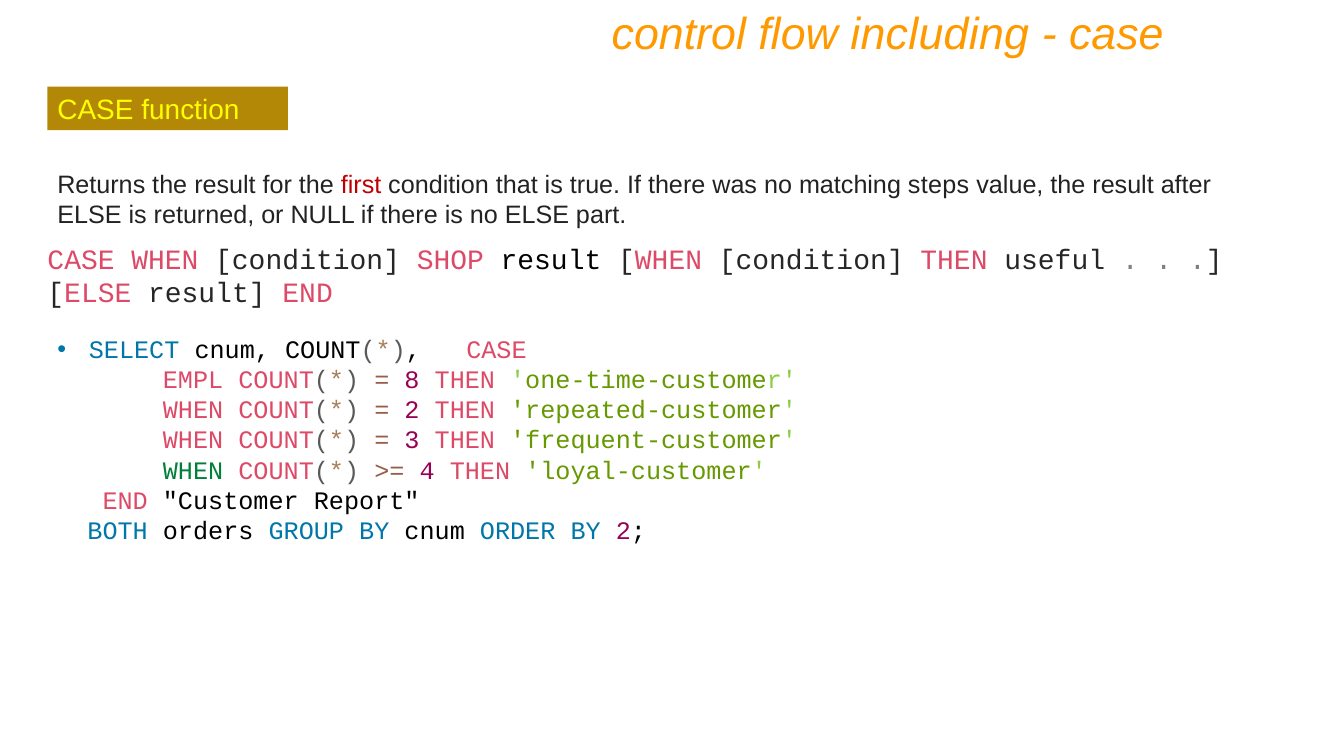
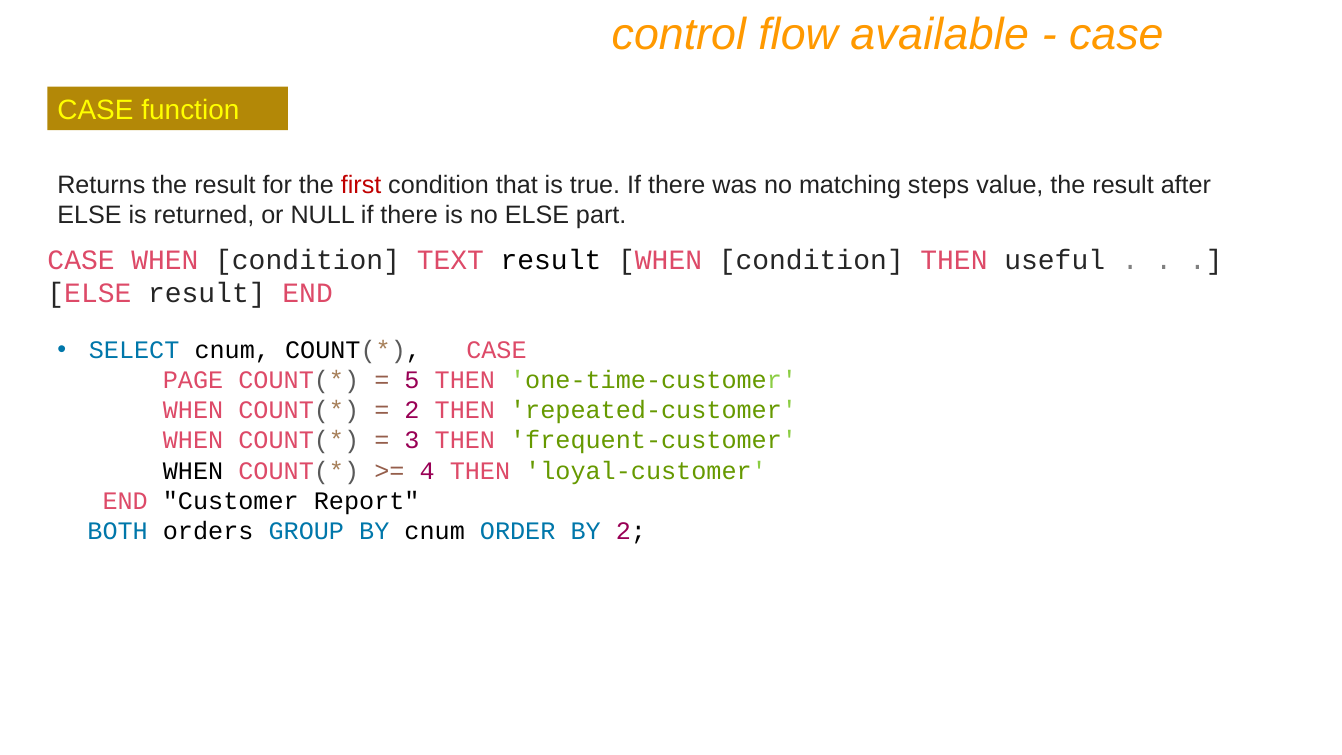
including: including -> available (940, 35)
SHOP: SHOP -> TEXT (450, 260)
EMPL: EMPL -> PAGE (193, 380)
8: 8 -> 5 (412, 380)
WHEN colour: green -> black (193, 471)
